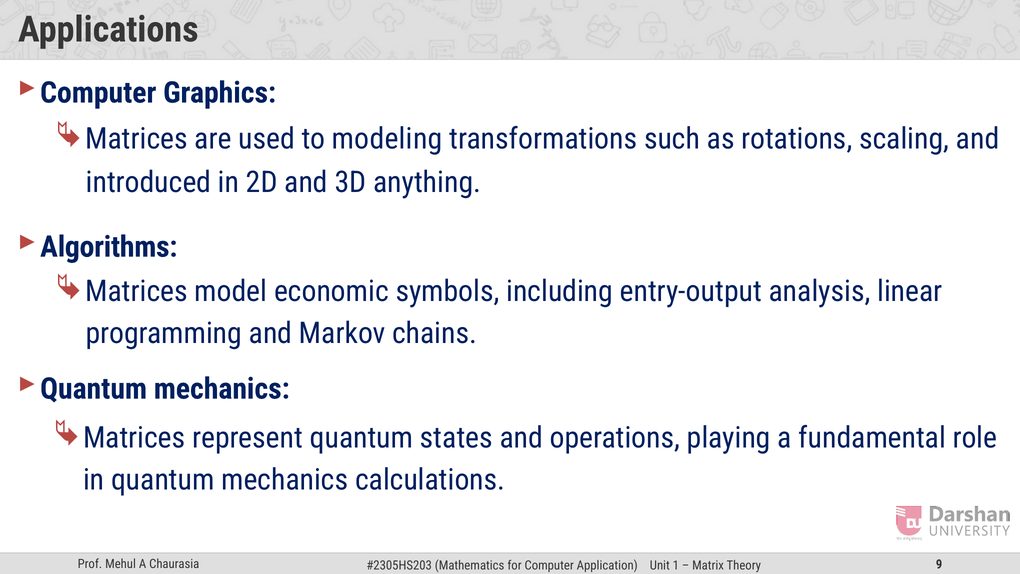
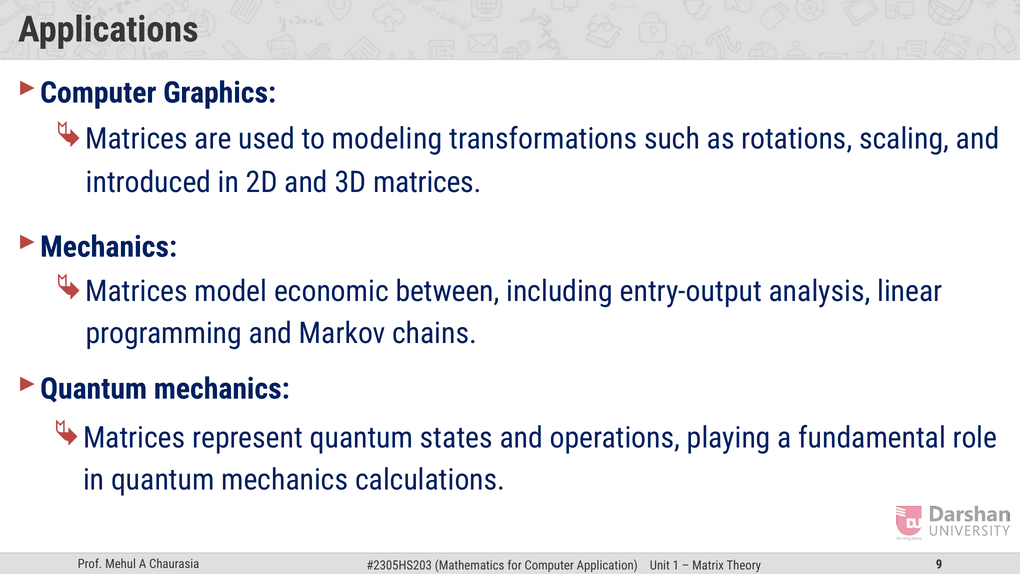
3D anything: anything -> matrices (427, 182)
Algorithms: Algorithms -> Mechanics (109, 247)
symbols: symbols -> between (448, 291)
